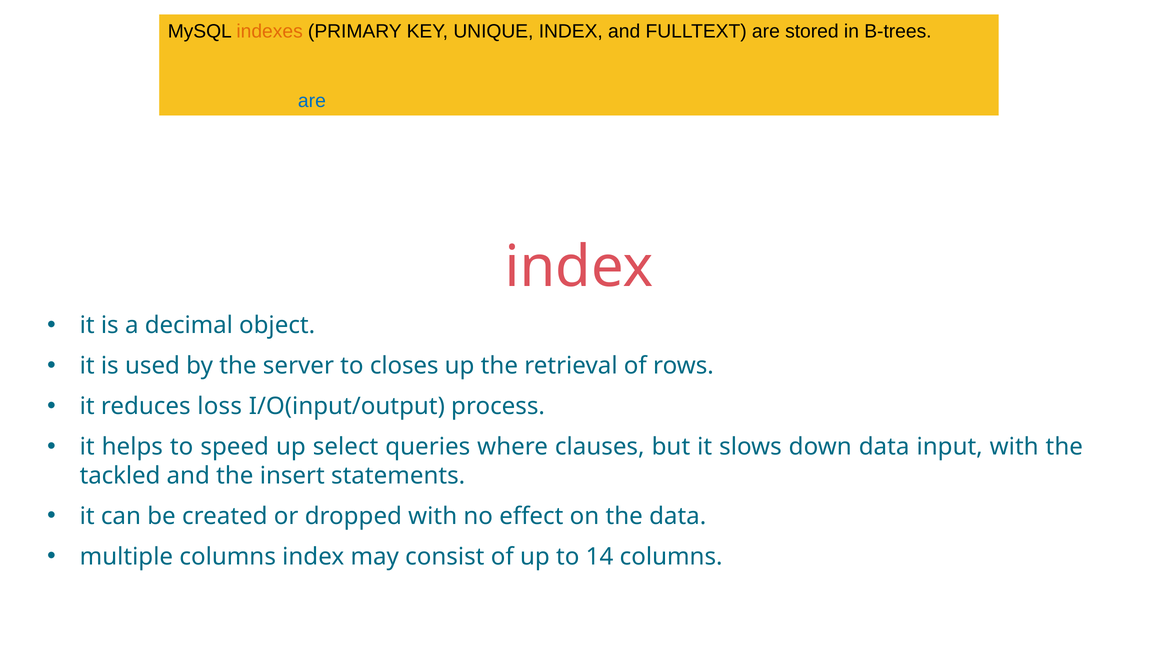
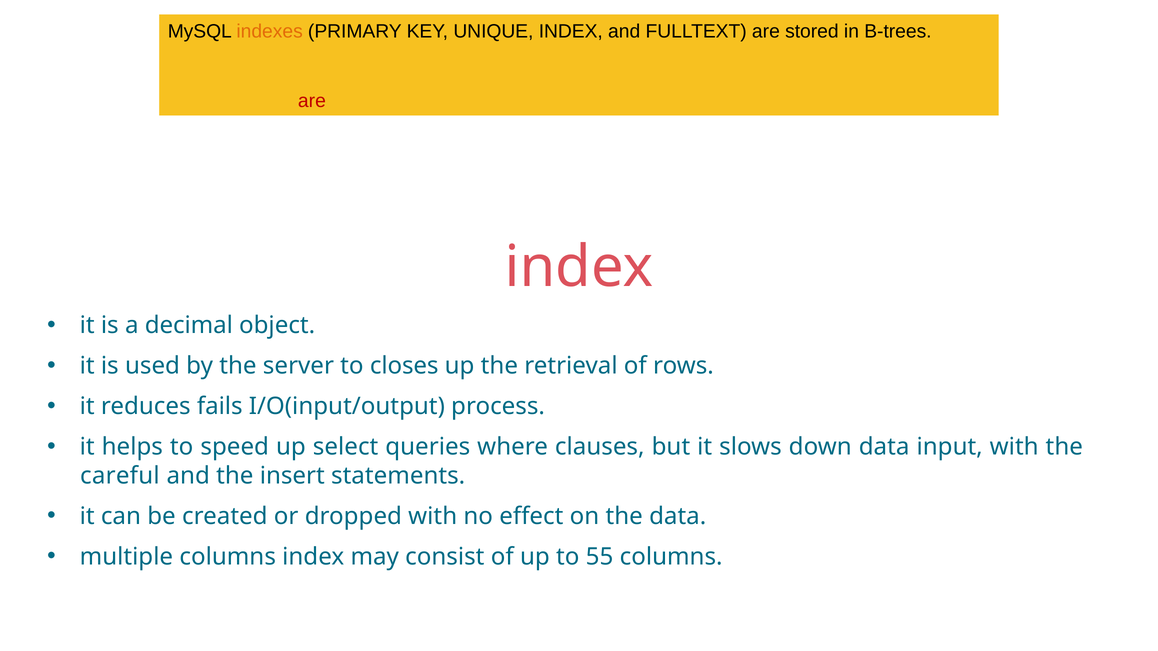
are colour: blue -> red (312, 101)
loss: loss -> fails (220, 407)
tackled: tackled -> careful (120, 476)
14: 14 -> 55 (600, 557)
